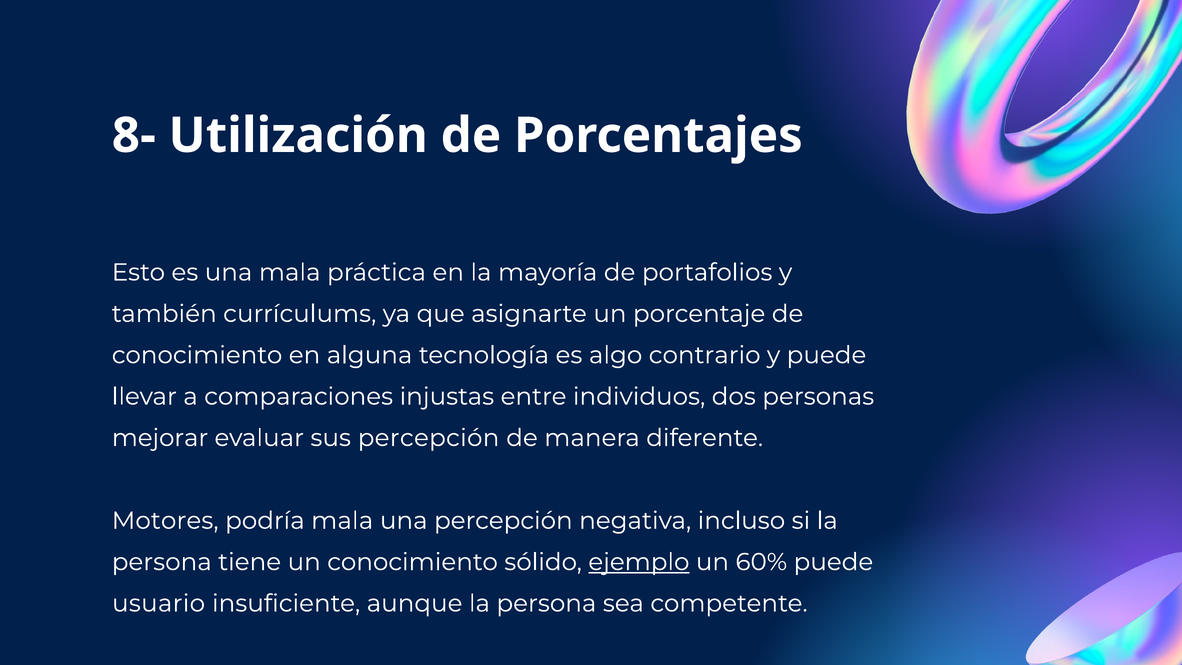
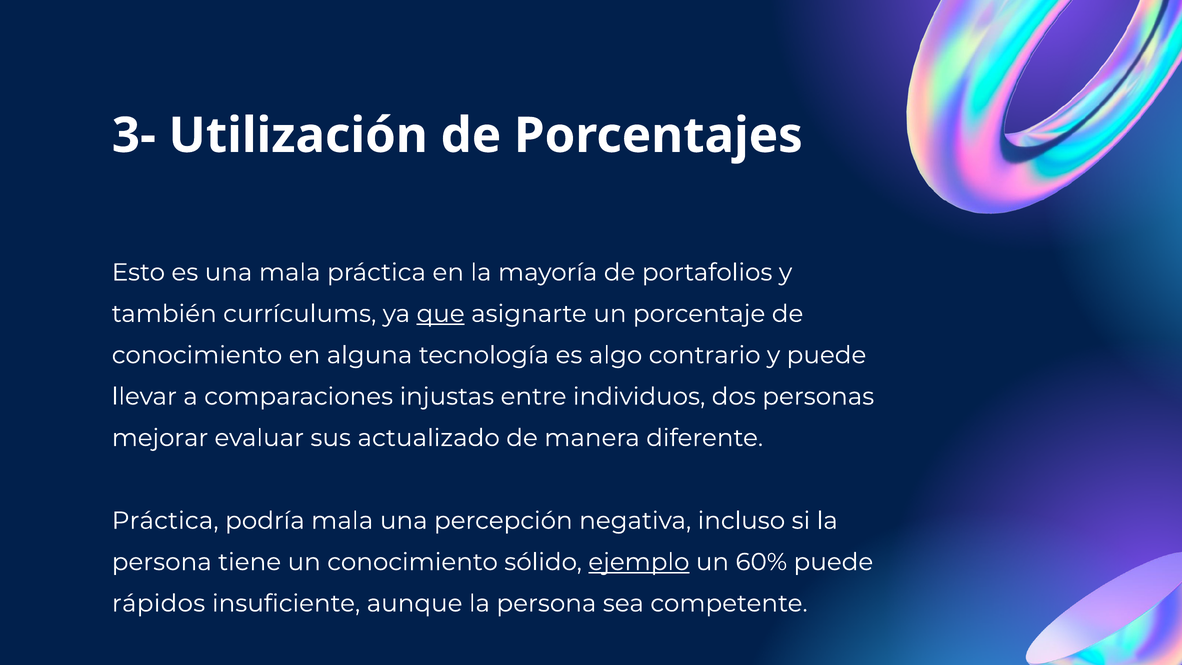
8-: 8- -> 3- (134, 136)
que underline: none -> present (441, 314)
sus percepción: percepción -> actualizado (429, 438)
Motores: Motores -> Práctica (165, 521)
usuario: usuario -> rápidos (159, 603)
